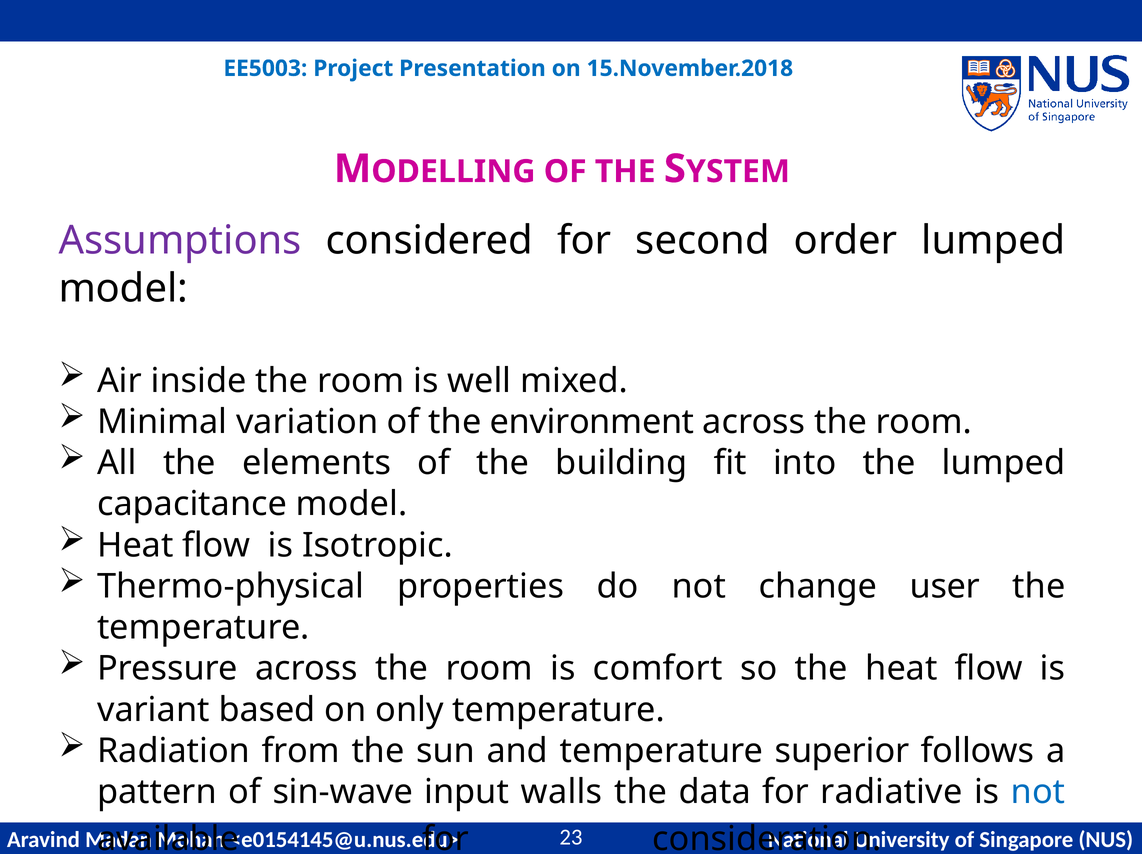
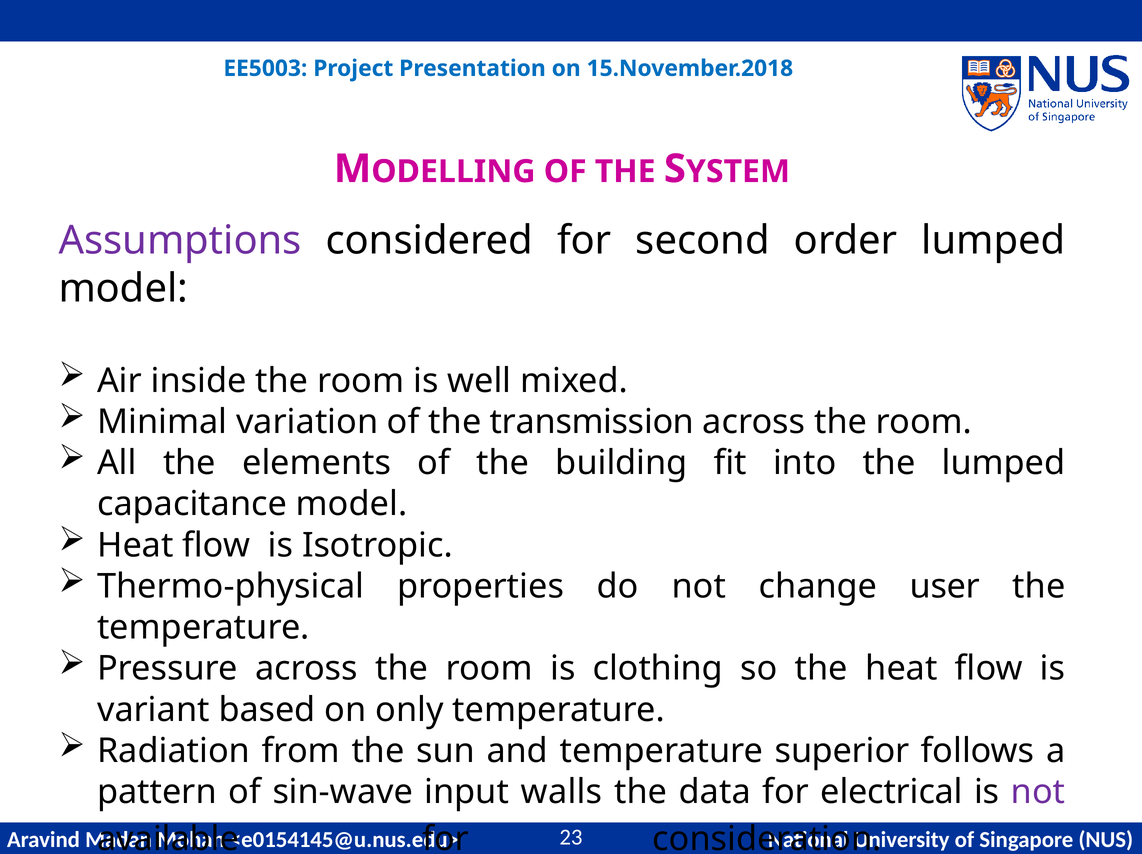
environment: environment -> transmission (592, 422)
comfort: comfort -> clothing (658, 669)
radiative: radiative -> electrical (892, 792)
not colour: blue -> purple (1038, 792)
